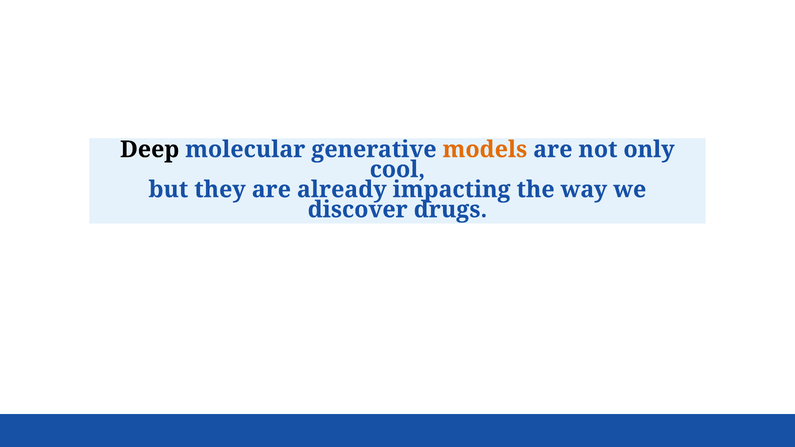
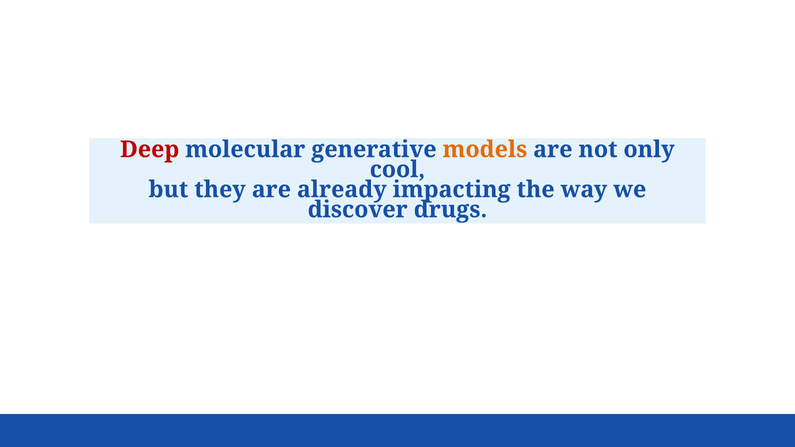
Deep colour: black -> red (150, 150)
